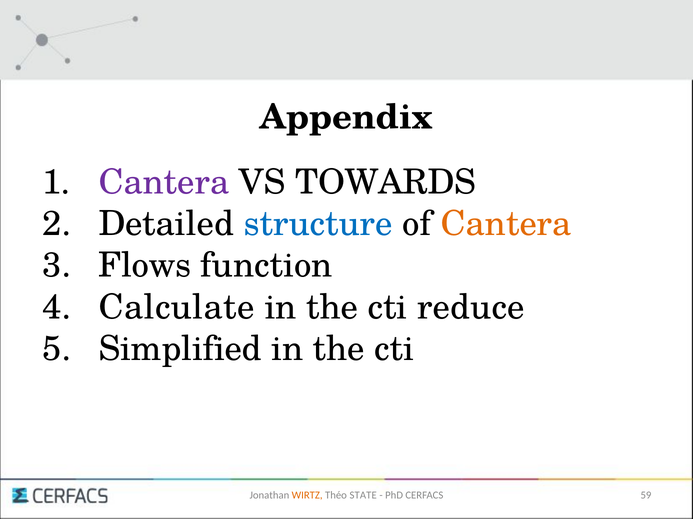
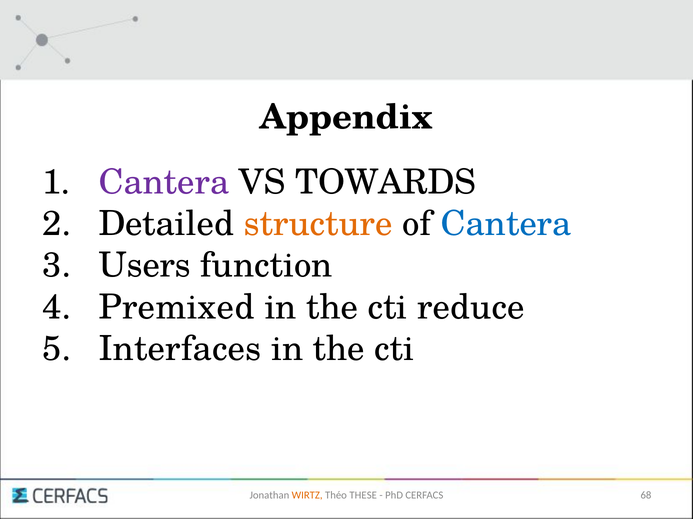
structure colour: blue -> orange (318, 224)
Cantera colour: orange -> blue (506, 224)
Flows: Flows -> Users (145, 266)
Calculate: Calculate -> Premixed (177, 308)
Simplified: Simplified -> Interfaces (180, 349)
STATE: STATE -> THESE (363, 496)
59: 59 -> 68 (646, 496)
